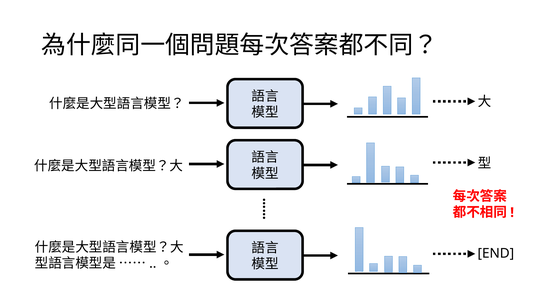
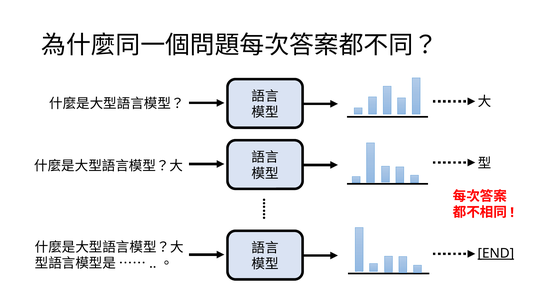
END underline: none -> present (496, 254)
